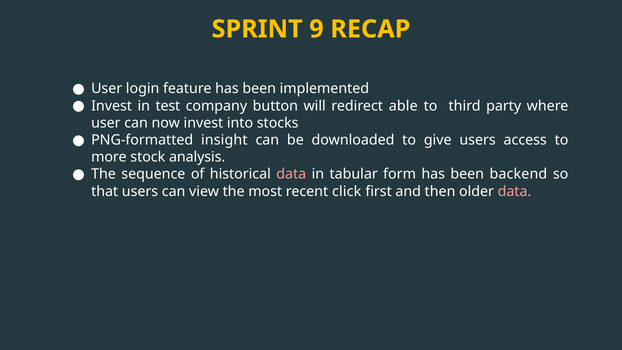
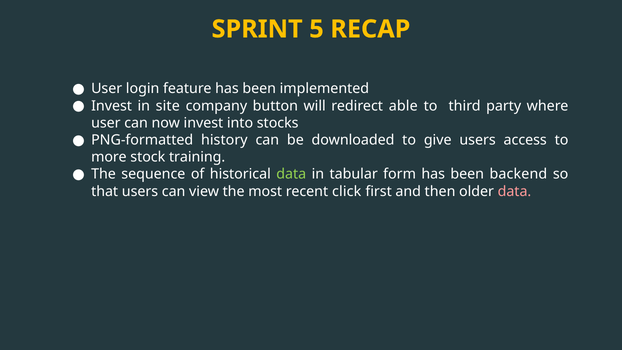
9: 9 -> 5 (316, 29)
test: test -> site (168, 106)
insight: insight -> history (224, 140)
analysis: analysis -> training (197, 157)
data colour: pink -> light green (291, 174)
